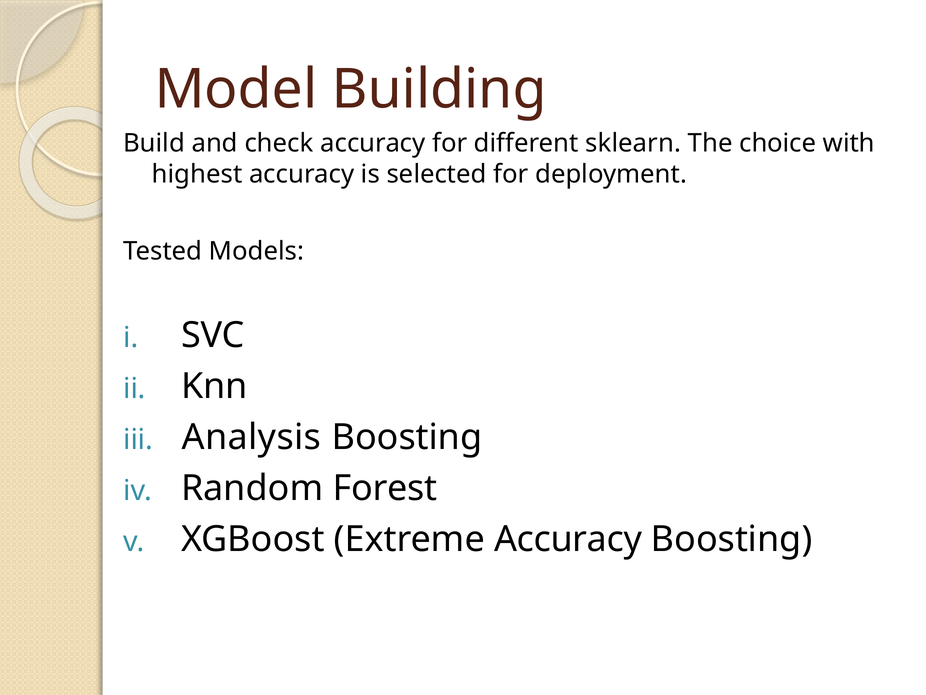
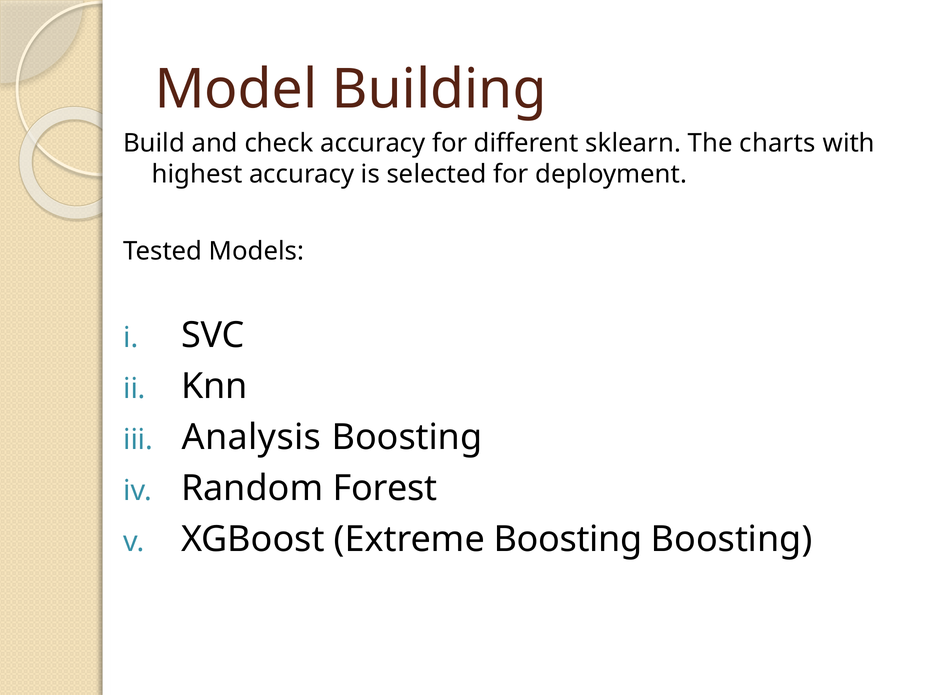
choice: choice -> charts (778, 143)
Extreme Accuracy: Accuracy -> Boosting (568, 539)
